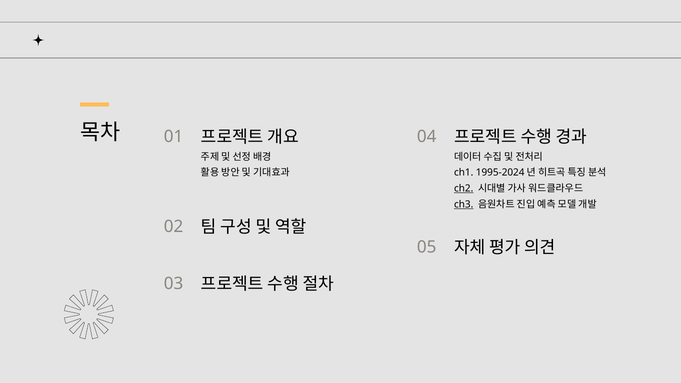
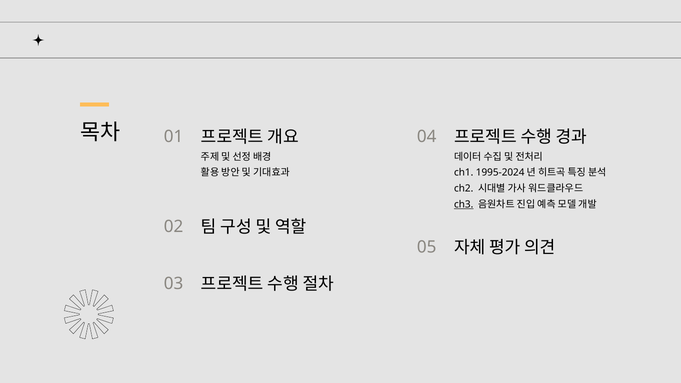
ch2 underline: present -> none (464, 189)
